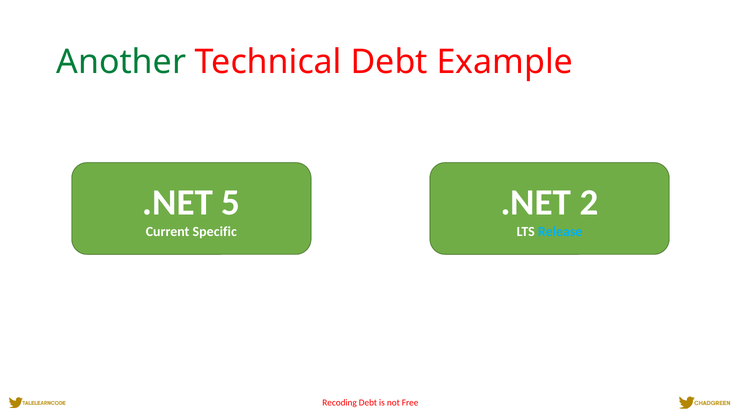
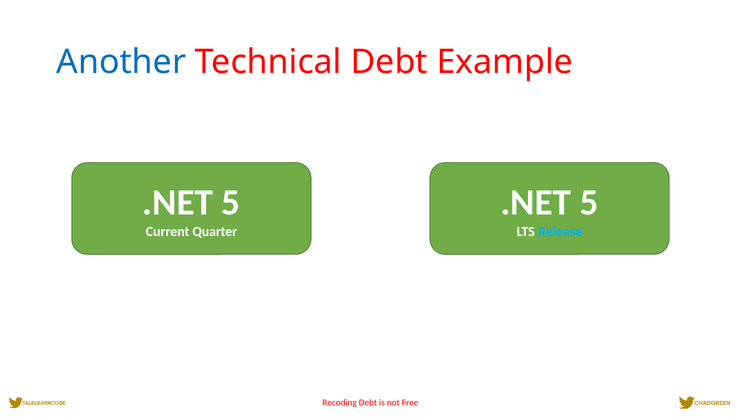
Another colour: green -> blue (121, 62)
2: 2 -> 5 (589, 203)
Specific: Specific -> Quarter (215, 232)
